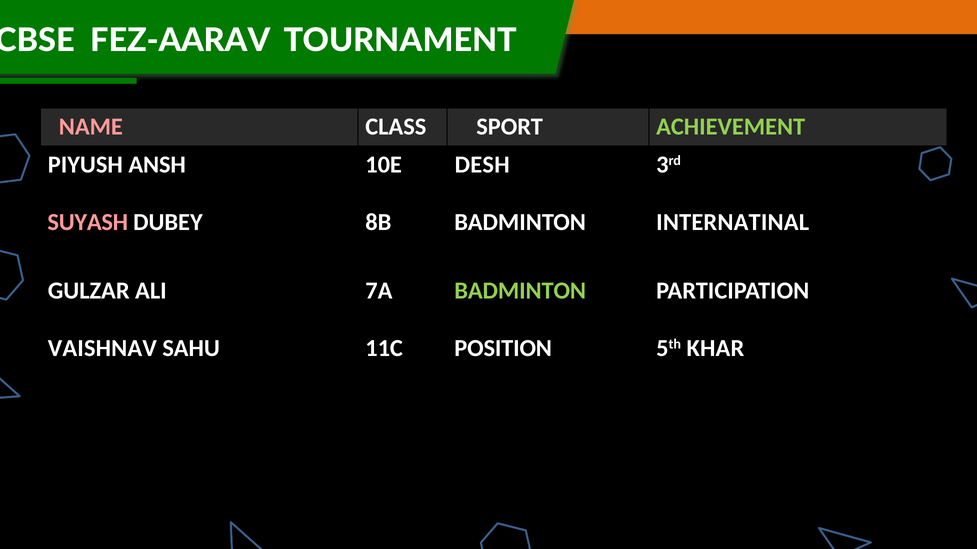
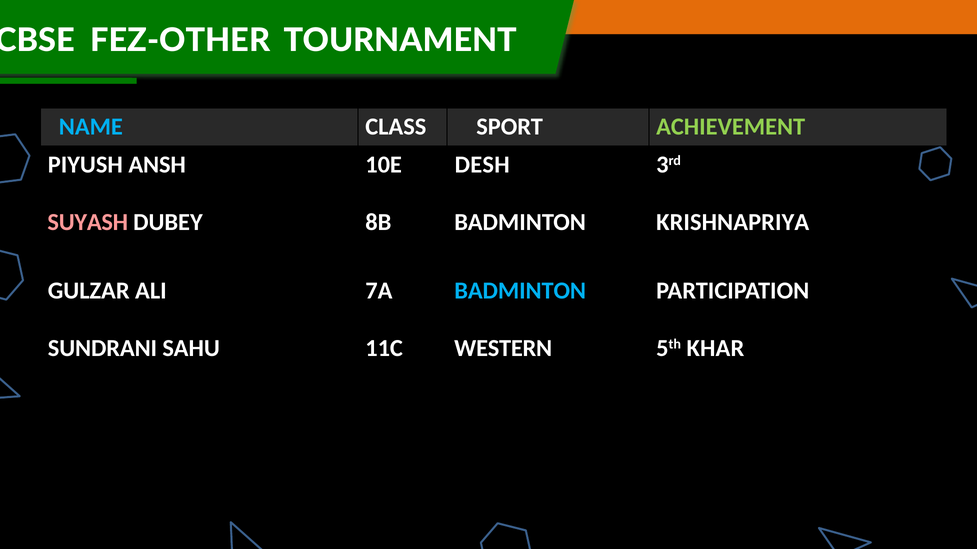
FEZ-AARAV: FEZ-AARAV -> FEZ-OTHER (180, 40)
NAME colour: pink -> light blue (91, 127)
INTERNATINAL: INTERNATINAL -> KRISHNAPRIYA (733, 222)
BADMINTON colour: light green -> light blue (520, 291)
VAISHNAV: VAISHNAV -> SUNDRANI (102, 349)
POSITION: POSITION -> WESTERN (503, 349)
